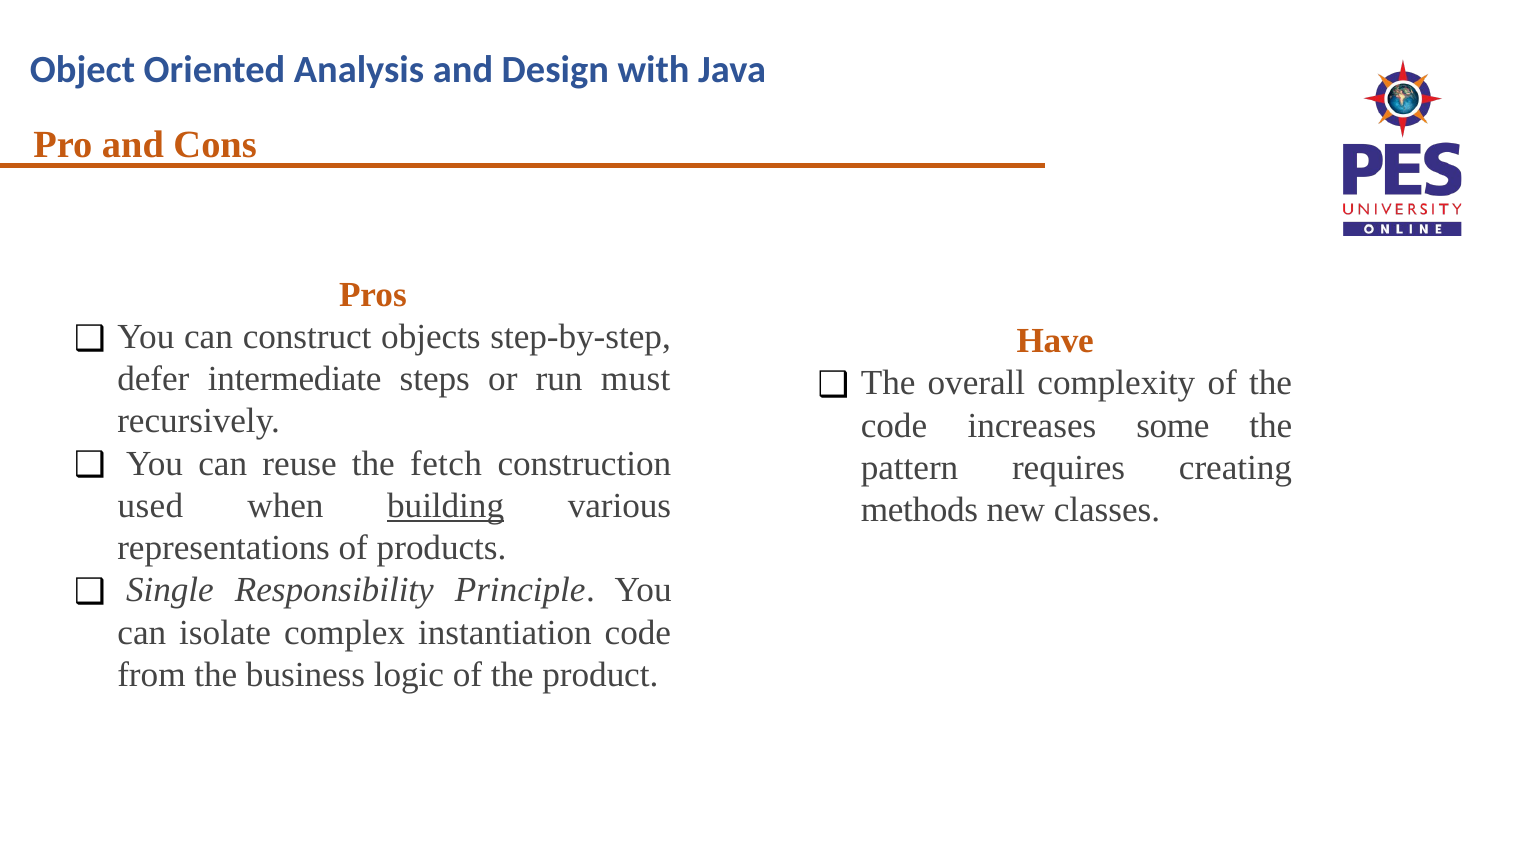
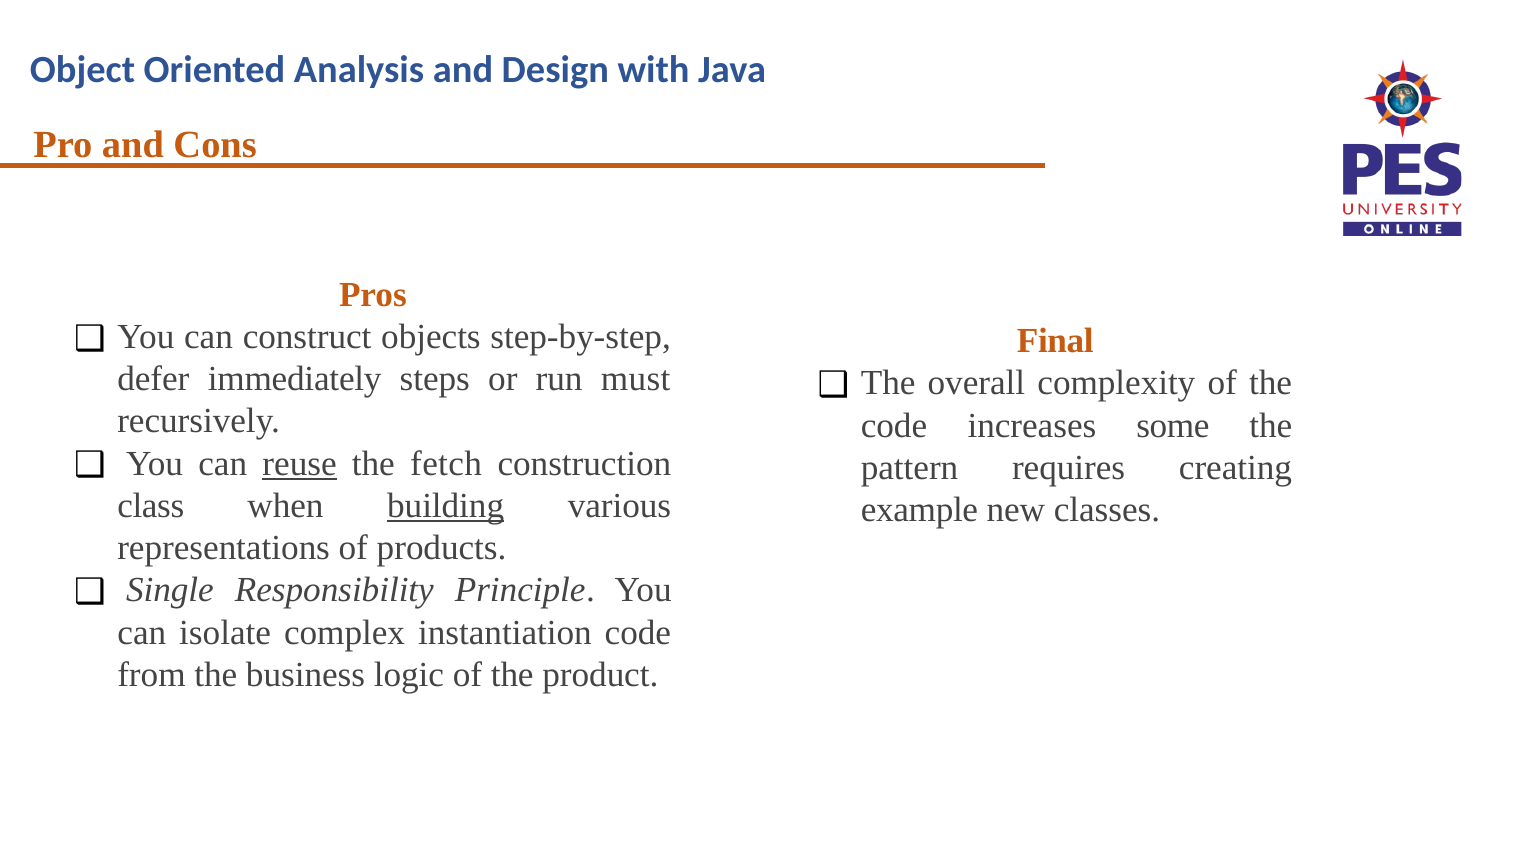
Have: Have -> Final (1055, 341)
intermediate: intermediate -> immediately (295, 379)
reuse underline: none -> present (300, 464)
used: used -> class (151, 506)
methods: methods -> example (919, 510)
